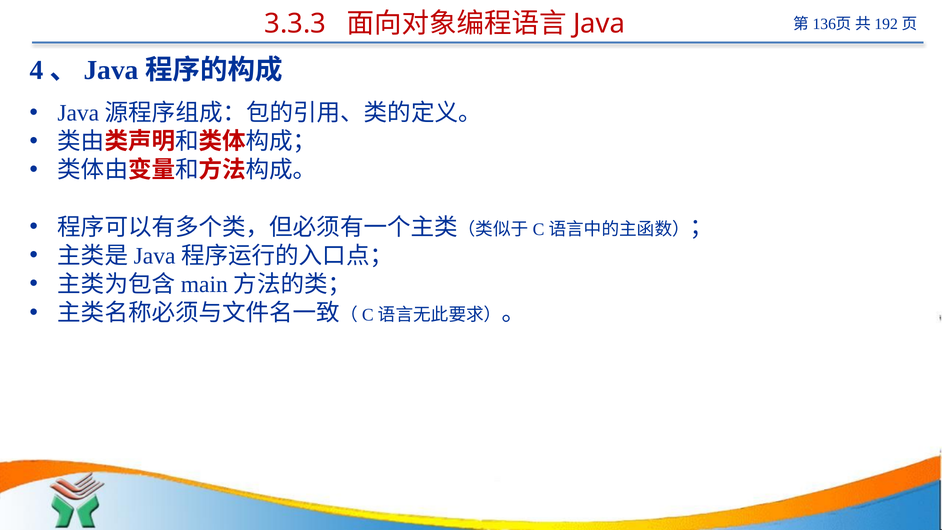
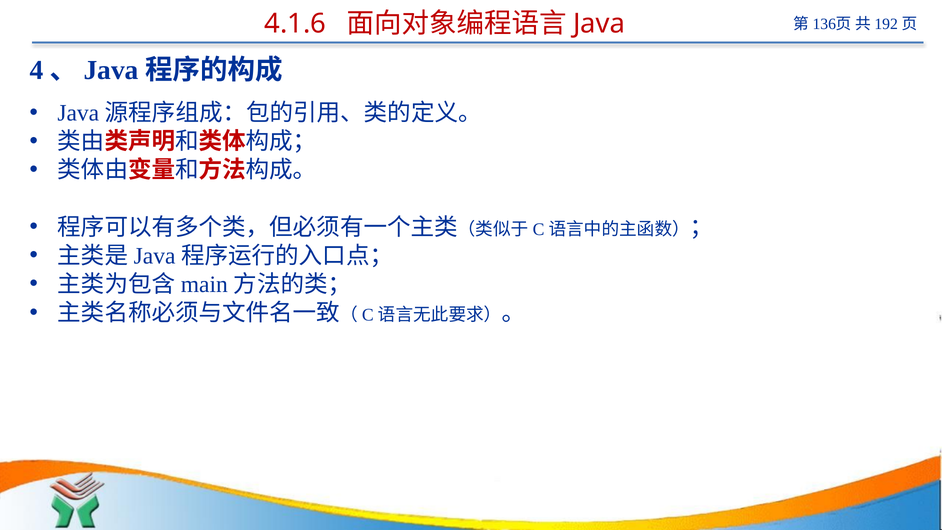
3.3.3: 3.3.3 -> 4.1.6 (295, 24)
